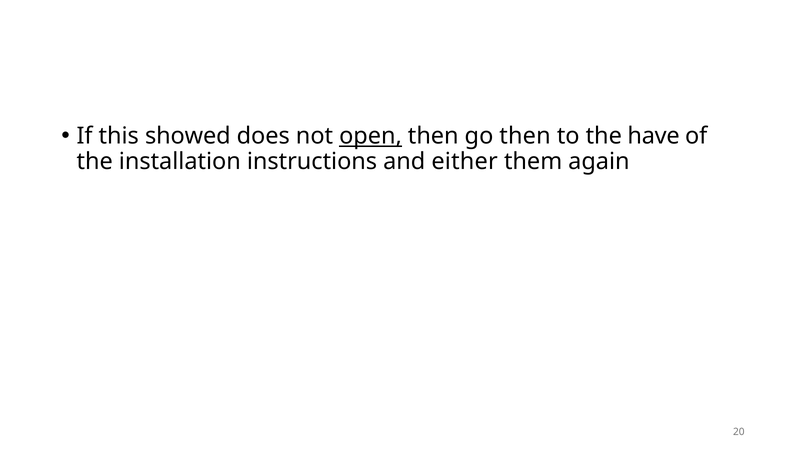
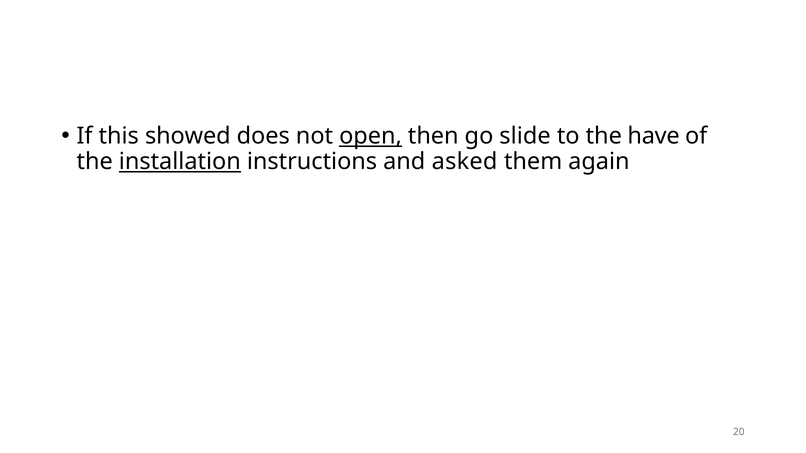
go then: then -> slide (525, 136)
installation underline: none -> present (180, 162)
either: either -> asked (465, 162)
